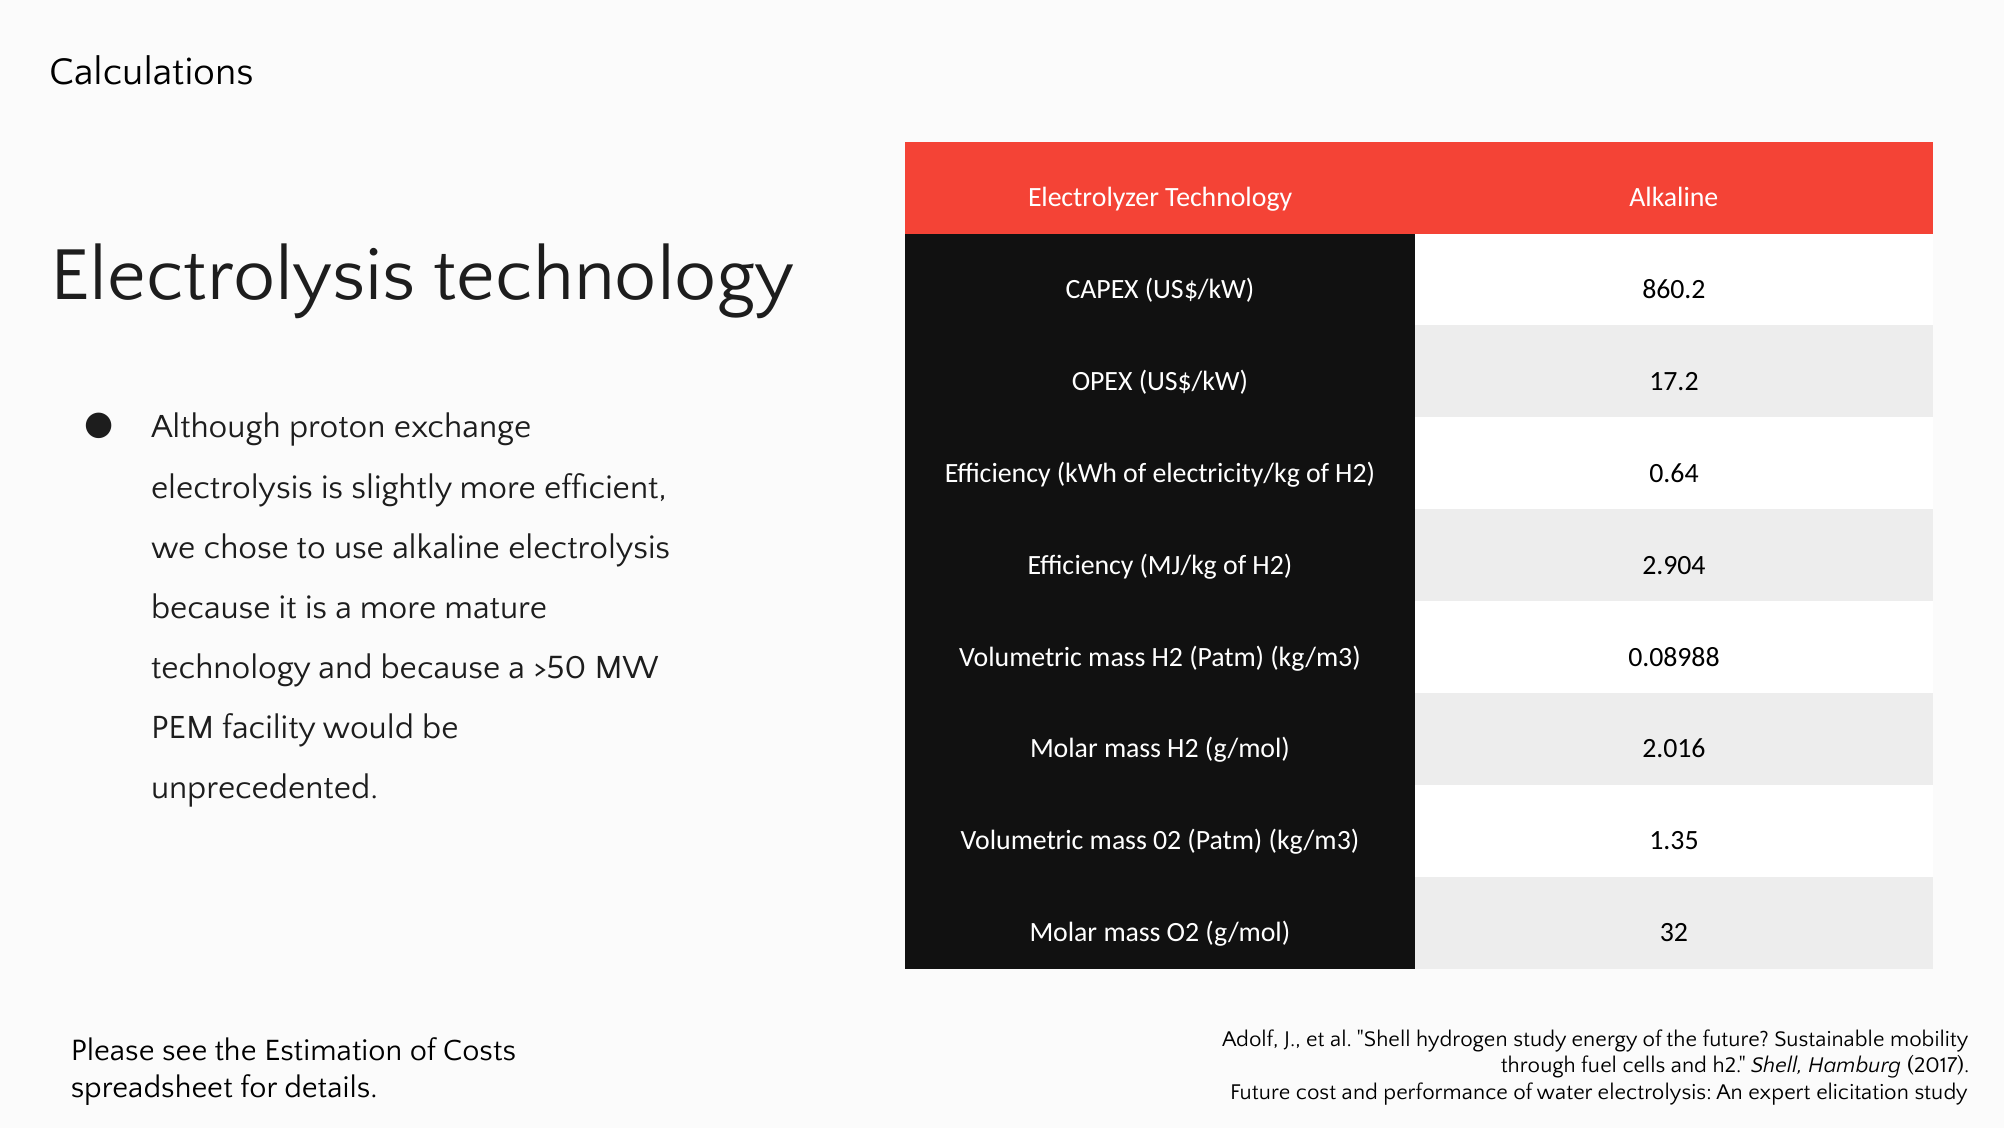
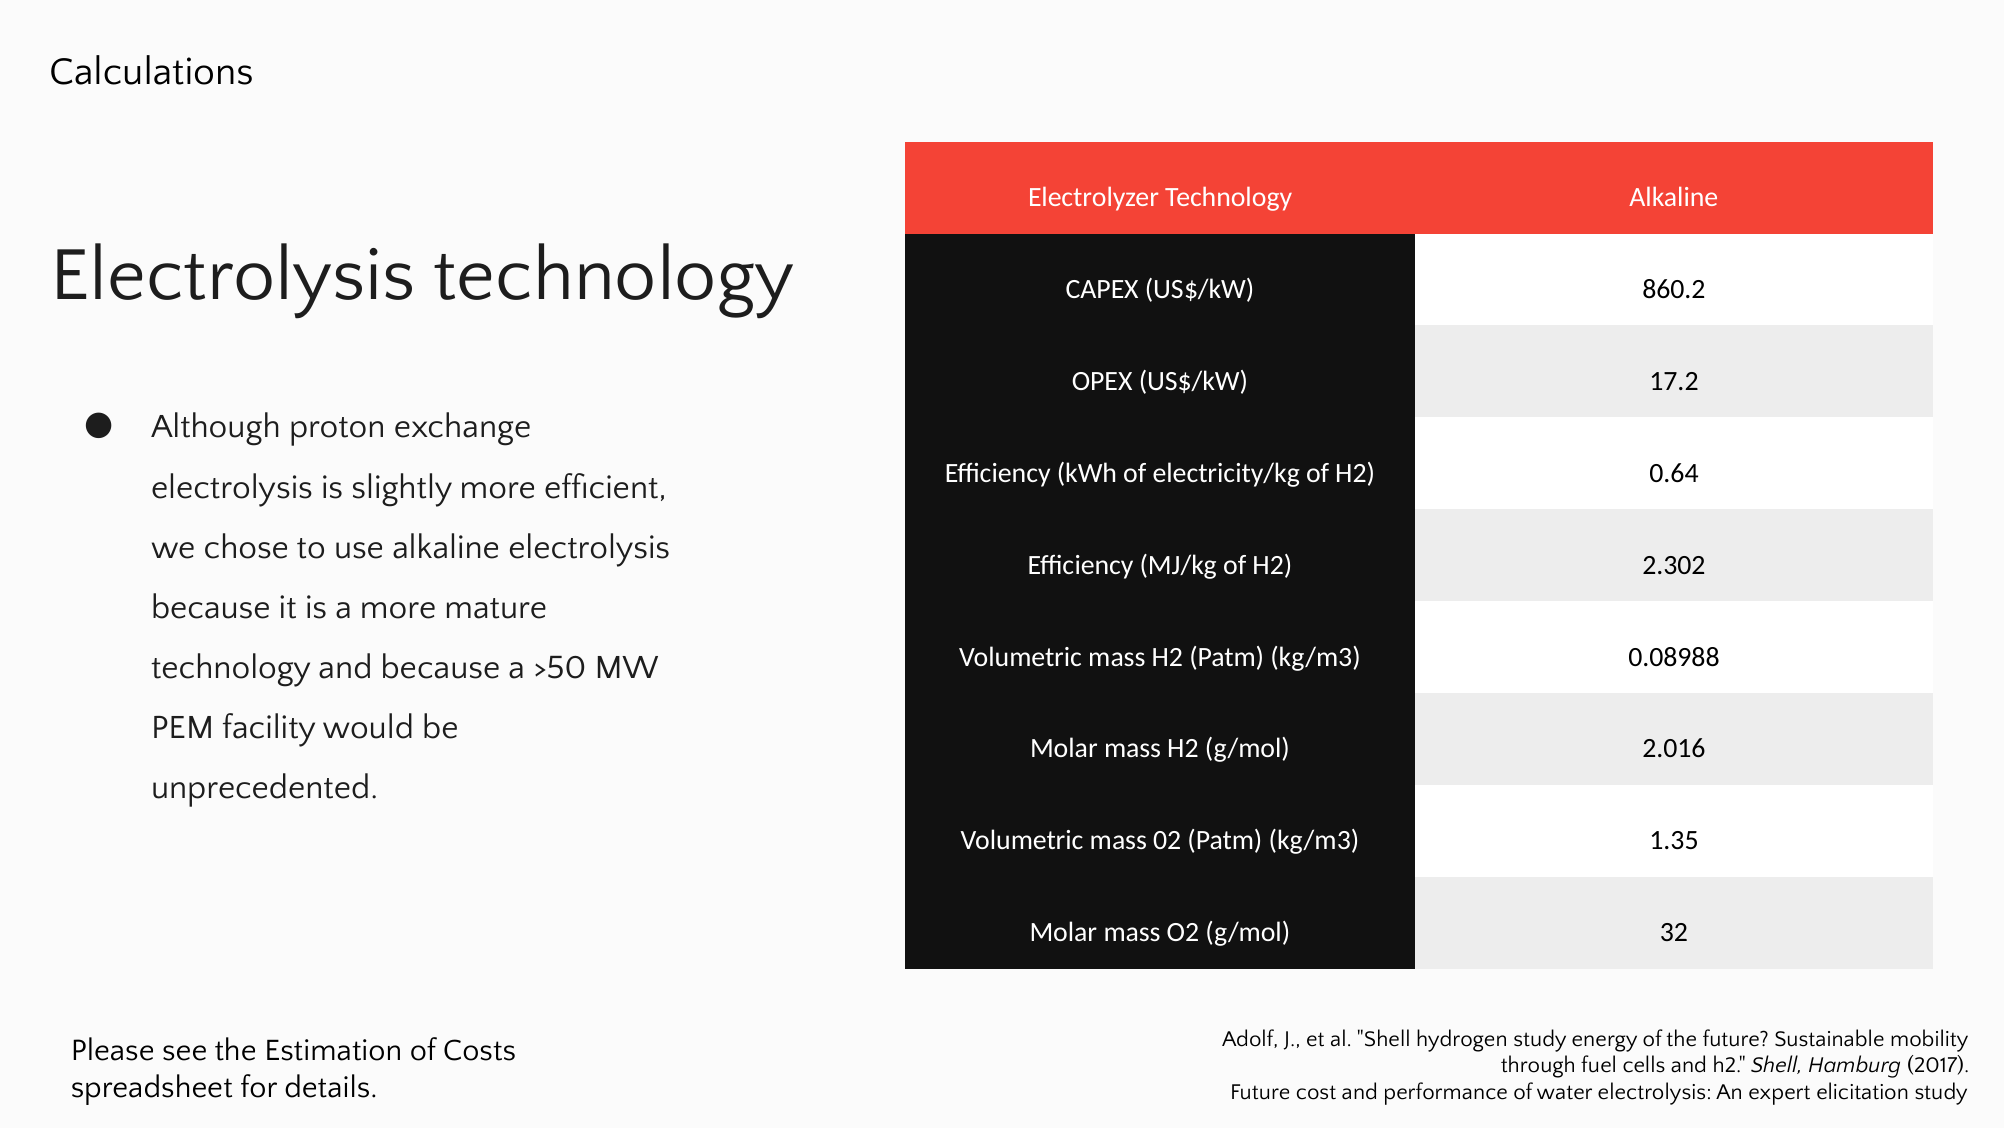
2.904: 2.904 -> 2.302 (1674, 564)
